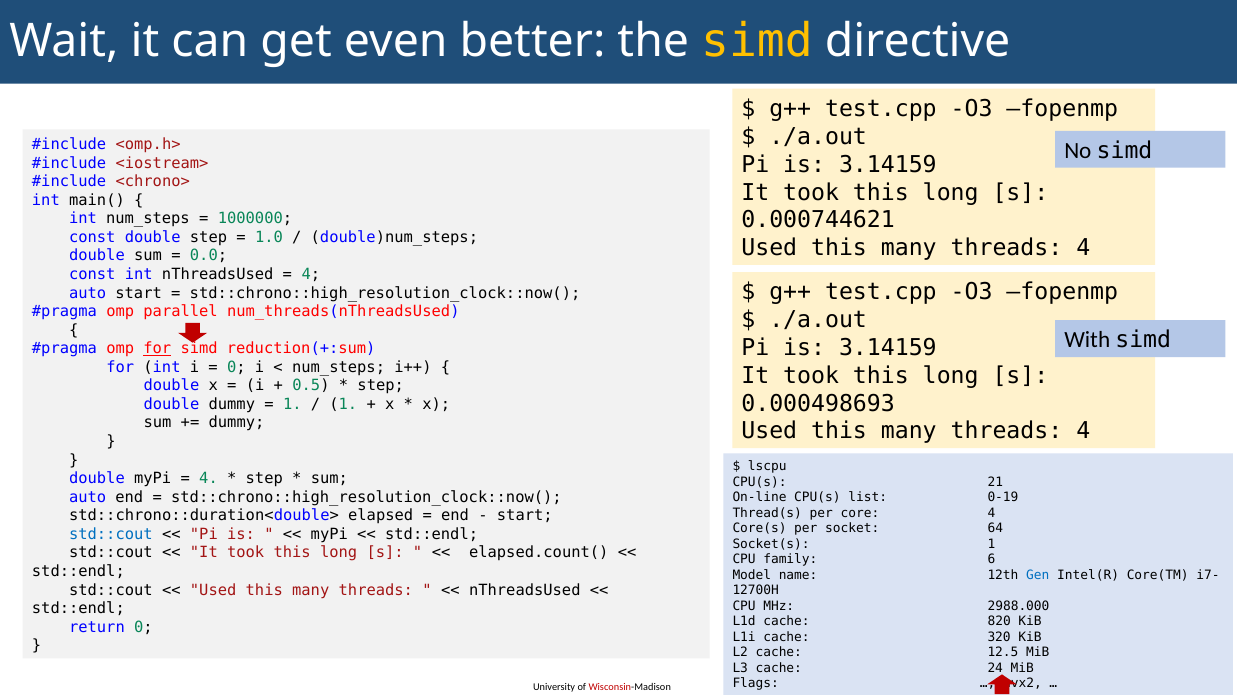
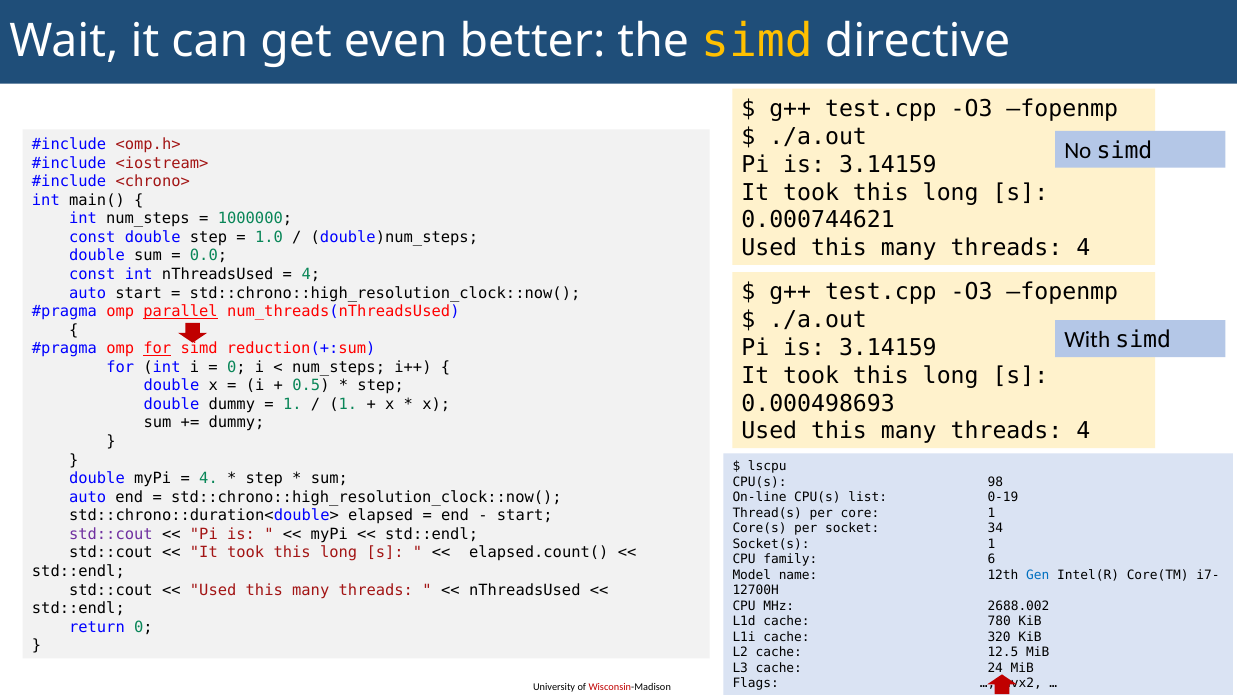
parallel underline: none -> present (181, 311)
21: 21 -> 98 (995, 482)
core 4: 4 -> 1 (992, 513)
64: 64 -> 34 (995, 528)
std::cout colour: blue -> purple (111, 534)
2988.000: 2988.000 -> 2688.002 (1019, 606)
820: 820 -> 780 (999, 621)
